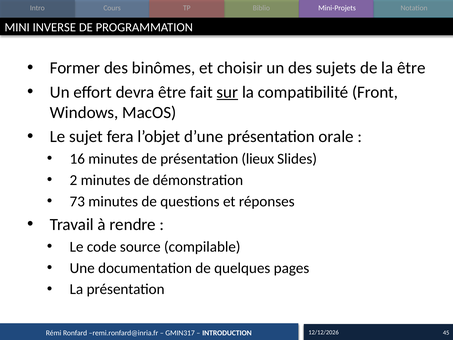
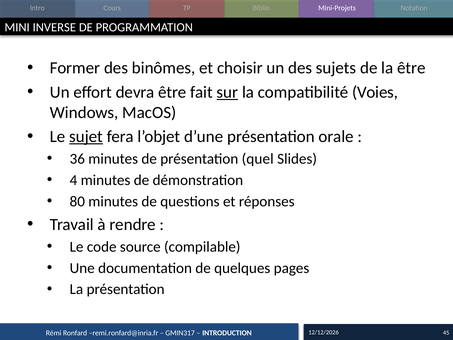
Front: Front -> Voies (375, 92)
sujet underline: none -> present (86, 136)
16: 16 -> 36 (77, 159)
lieux: lieux -> quel (258, 159)
2: 2 -> 4 (73, 180)
73: 73 -> 80 (77, 201)
